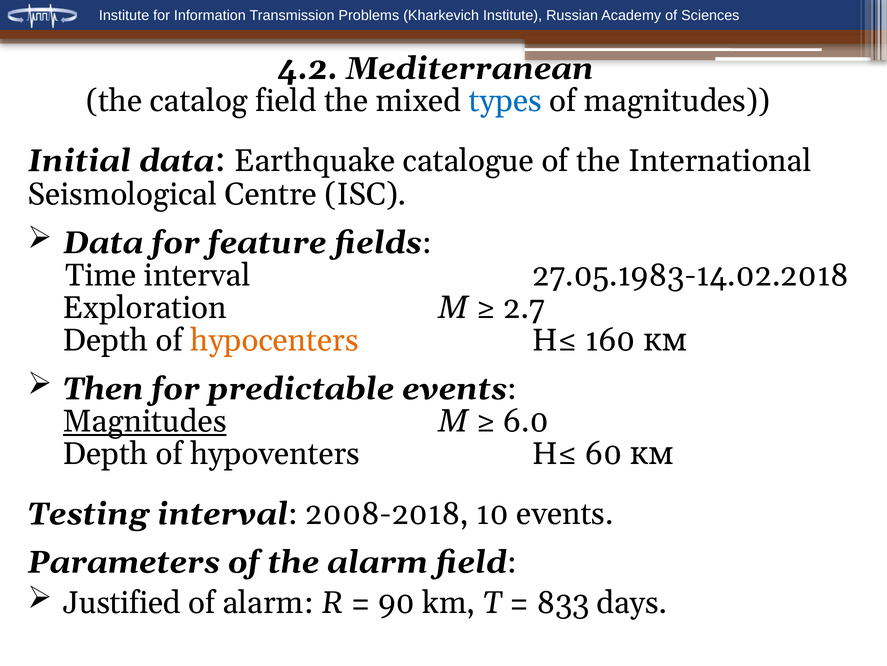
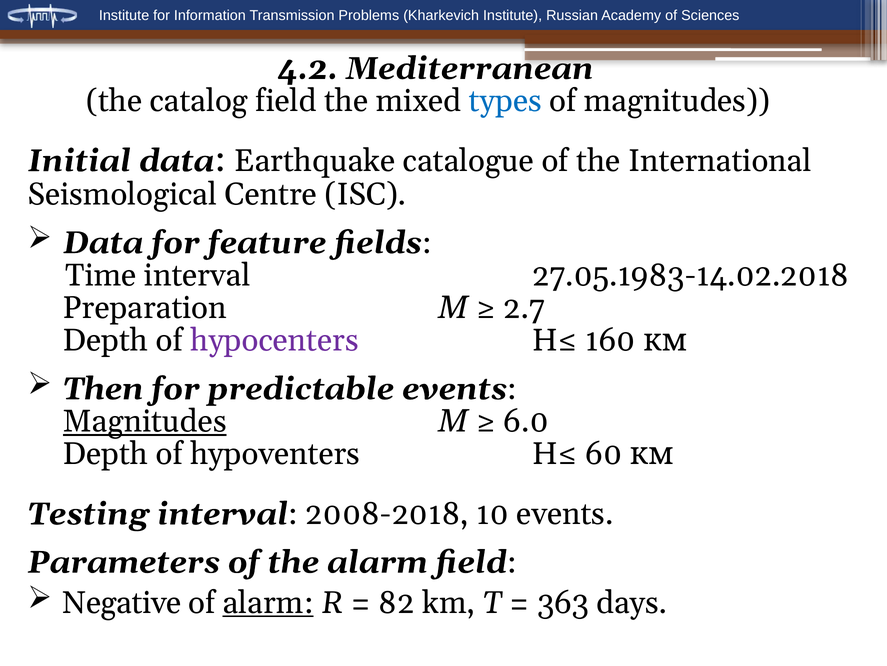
Exploration: Exploration -> Preparation (145, 308)
hypocenters colour: orange -> purple (274, 340)
Justified: Justified -> Negative (122, 602)
alarm underline: none -> present (268, 602)
90: 90 -> 82 (396, 602)
833: 833 -> 363 (563, 602)
